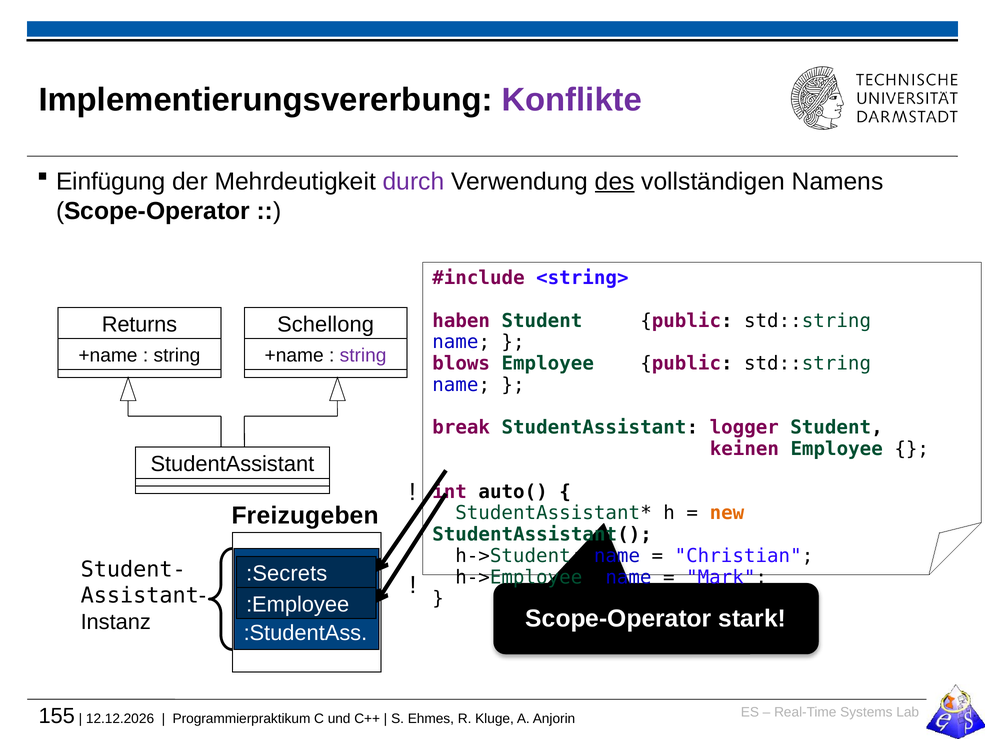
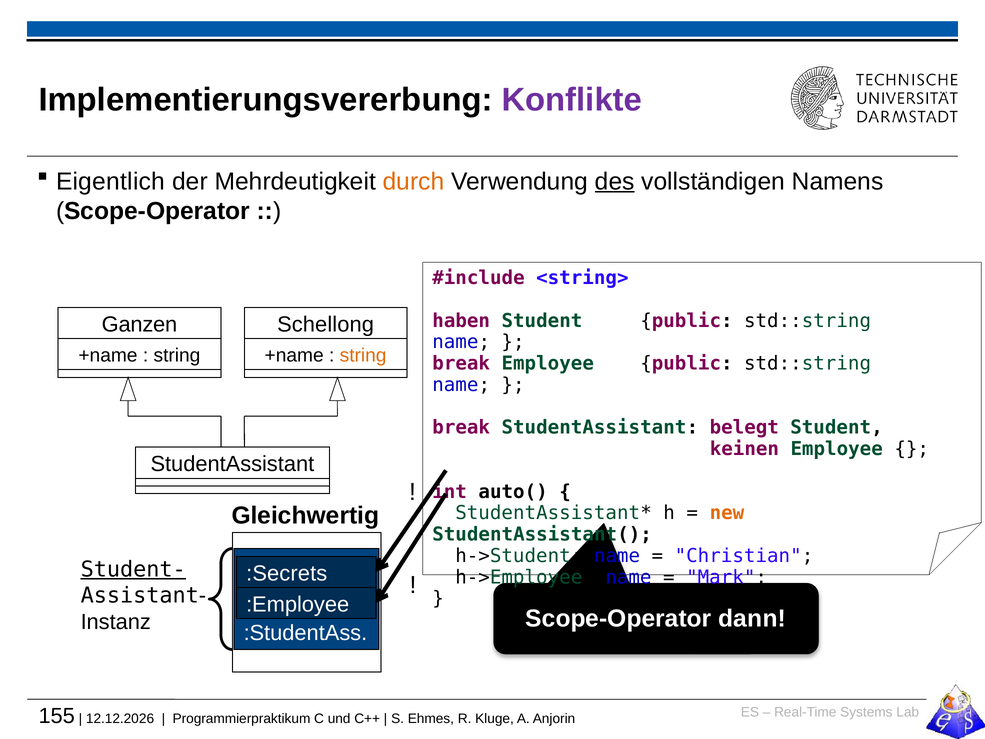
Einfügung: Einfügung -> Eigentlich (111, 181)
durch colour: purple -> orange (414, 181)
Returns: Returns -> Ganzen (139, 324)
string colour: purple -> orange (363, 355)
blows: blows -> break (461, 363)
logger: logger -> belegt (744, 428)
Freizugeben: Freizugeben -> Gleichwertig (305, 515)
Student- underline: none -> present (133, 569)
stark: stark -> dann (752, 619)
